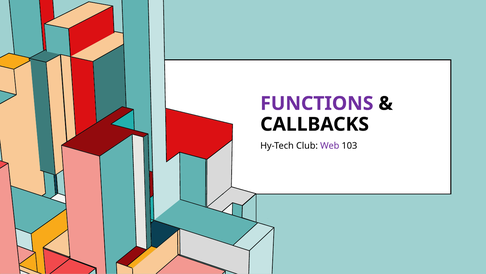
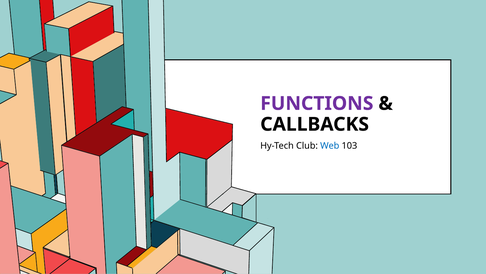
Web colour: purple -> blue (330, 146)
